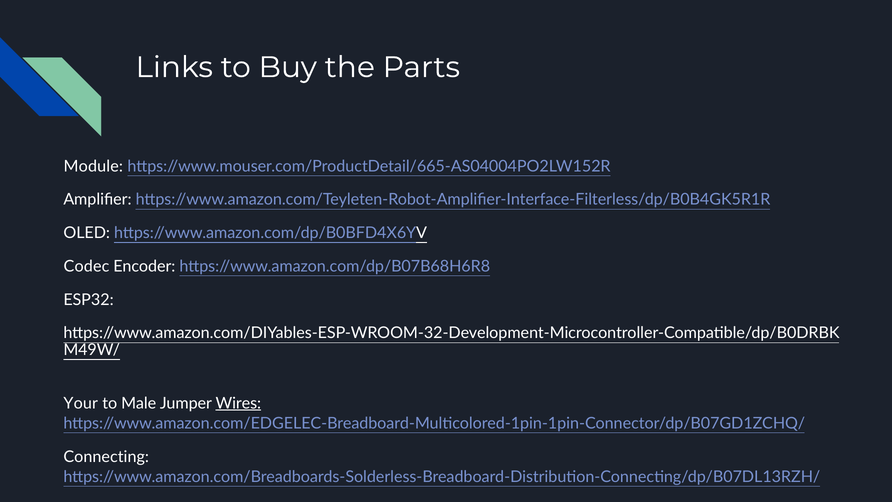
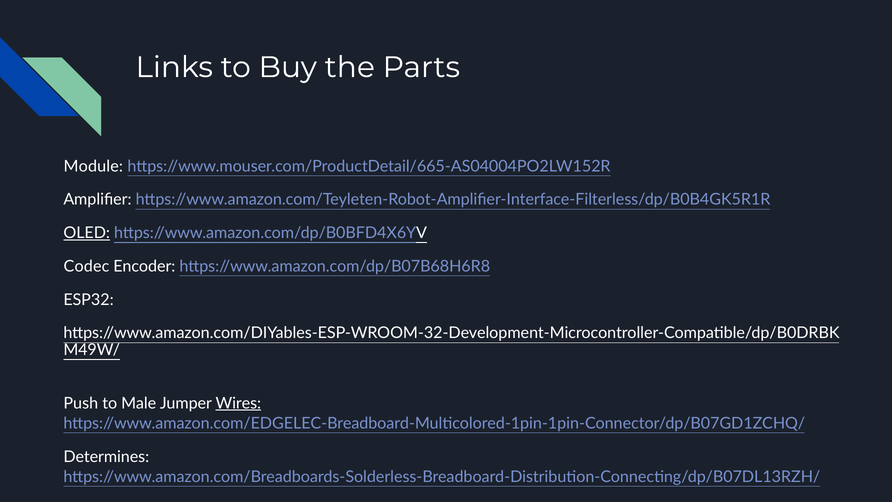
OLED underline: none -> present (87, 233)
Your: Your -> Push (81, 403)
Connecting: Connecting -> Determines (106, 456)
